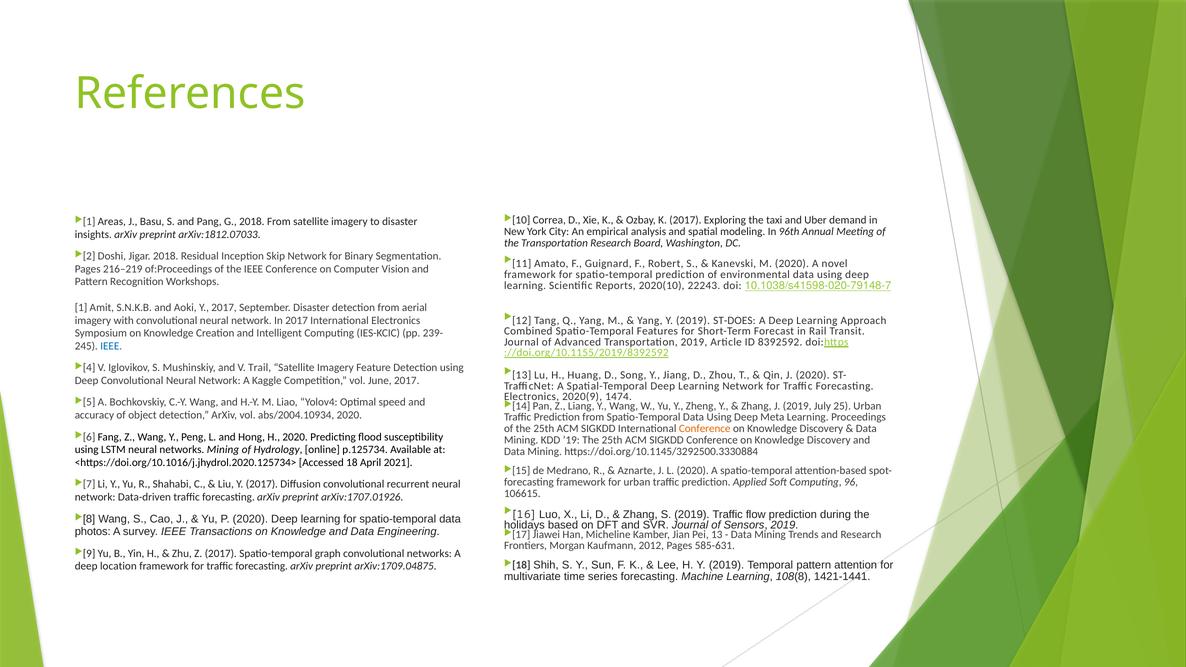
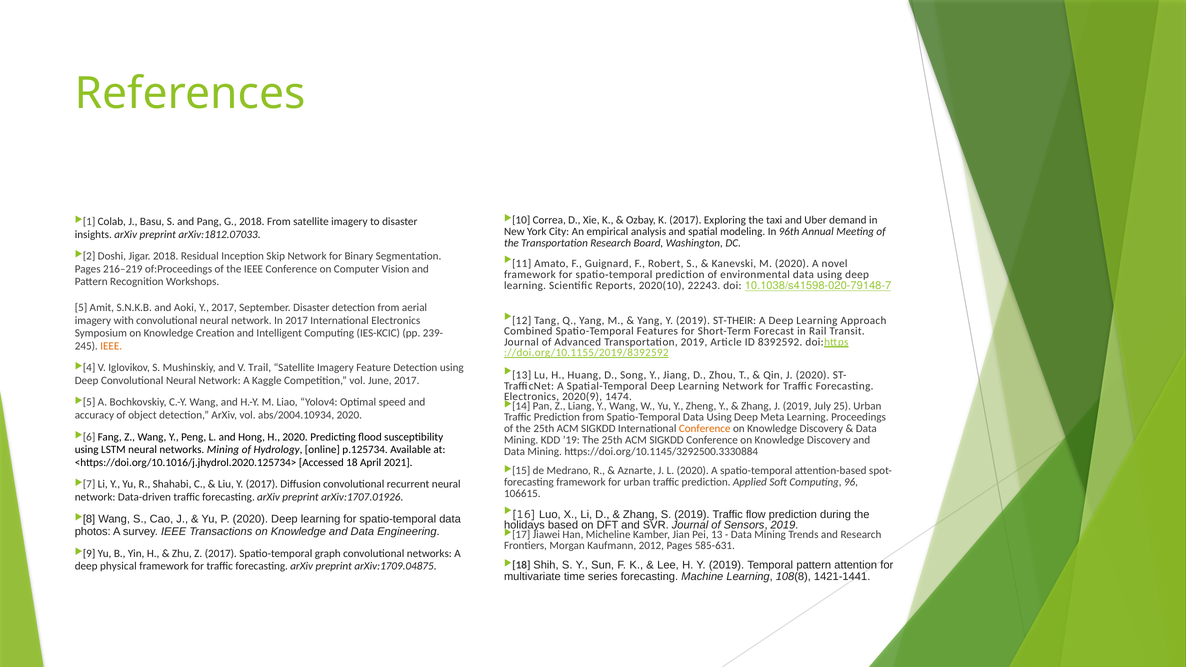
Areas: Areas -> Colab (112, 222)
1: 1 -> 5 (81, 308)
ST-DOES: ST-DOES -> ST-THEIR (735, 320)
IEEE colour: blue -> orange (111, 346)
location: location -> physical (118, 566)
